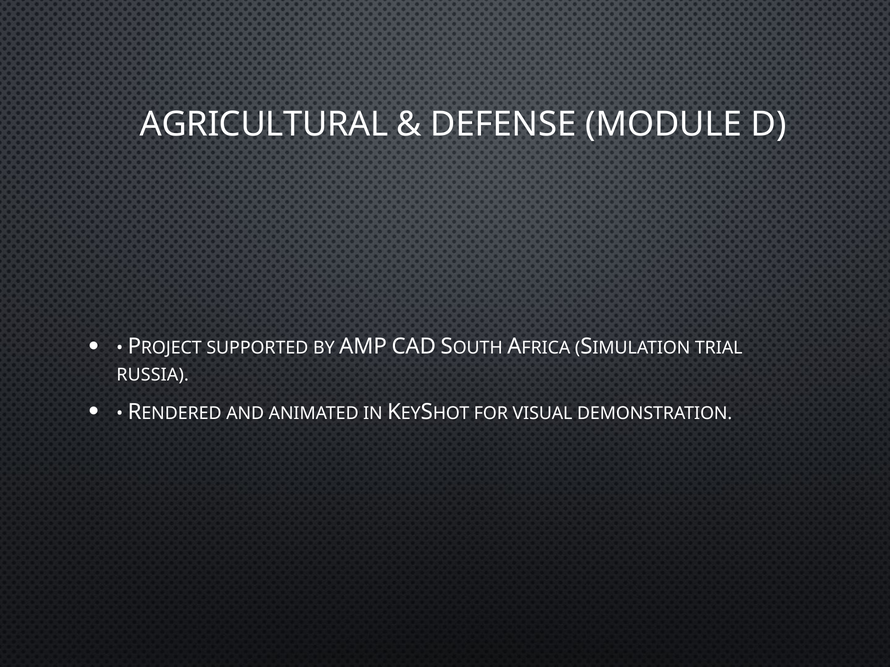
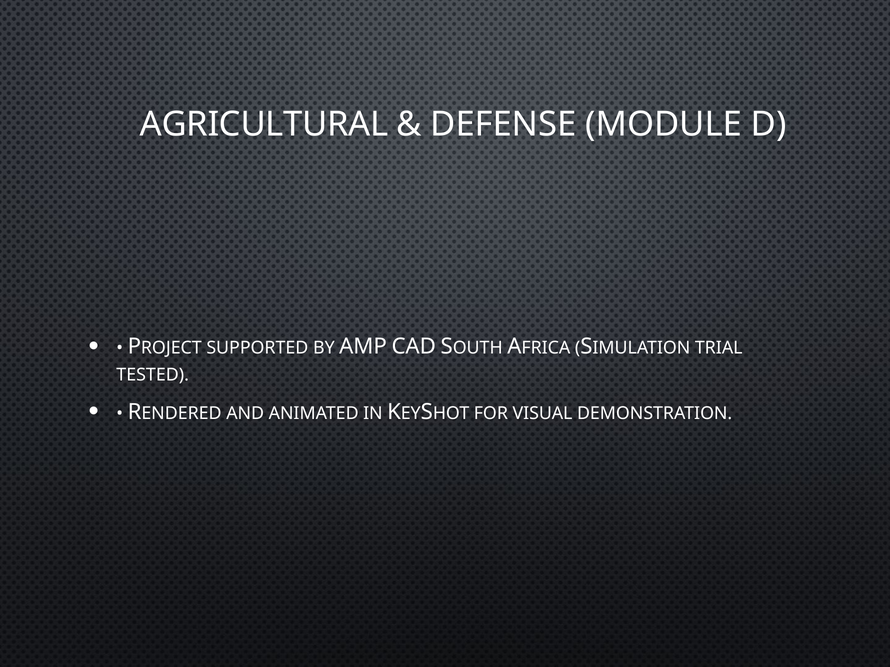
RUSSIA: RUSSIA -> TESTED (153, 375)
